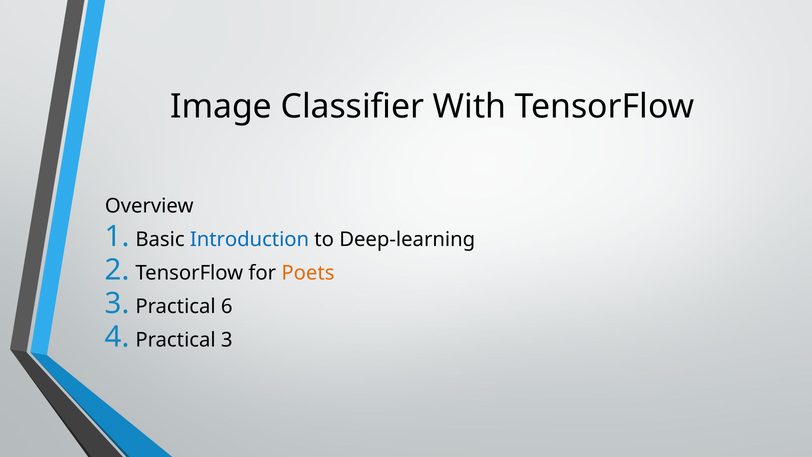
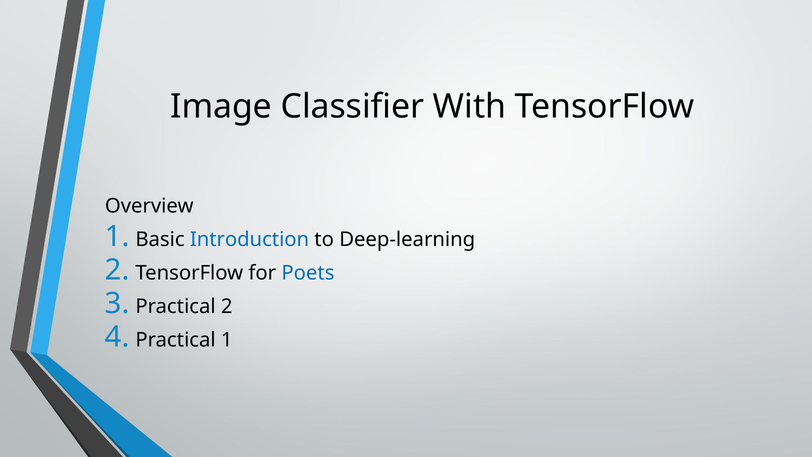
Poets colour: orange -> blue (308, 273)
Practical 6: 6 -> 2 (227, 306)
Practical 3: 3 -> 1 (227, 340)
